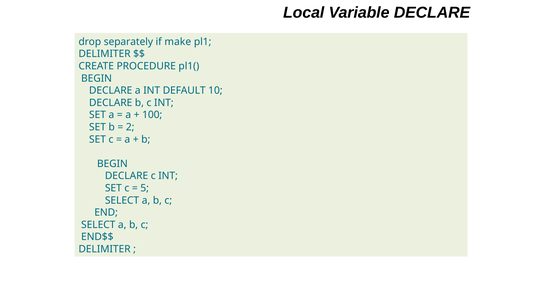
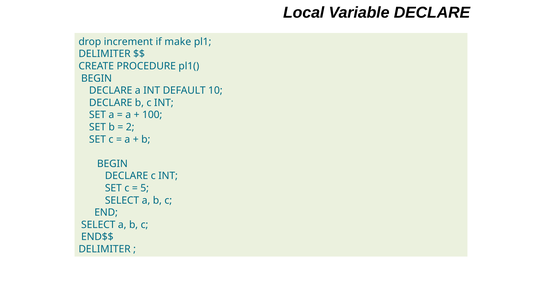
separately: separately -> increment (128, 42)
